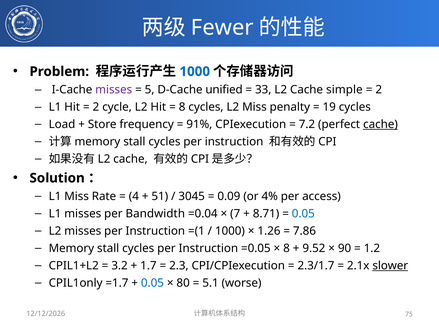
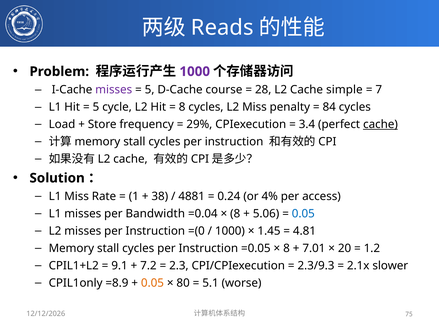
Fewer: Fewer -> Reads (222, 27)
1000 colour: blue -> purple (195, 72)
unified: unified -> course (224, 90)
33: 33 -> 28 (263, 90)
2: 2 -> 7 (379, 90)
2: 2 -> 5 (96, 107)
19: 19 -> 84 (329, 107)
91%: 91% -> 29% (199, 125)
7.2: 7.2 -> 3.4 (307, 125)
4: 4 -> 1 (134, 196)
51: 51 -> 38 (160, 196)
3045: 3045 -> 4881 (192, 196)
0.09: 0.09 -> 0.24 (229, 196)
7: 7 -> 8 (235, 214)
8.71: 8.71 -> 5.06 (266, 214)
=(1: =(1 -> =(0 (196, 231)
1.26: 1.26 -> 1.45 (269, 231)
7.86: 7.86 -> 4.81 (304, 231)
9.52: 9.52 -> 7.01 (314, 248)
90: 90 -> 20 (345, 248)
3.2: 3.2 -> 9.1 (120, 266)
1.7: 1.7 -> 7.2 (148, 266)
2.3/1.7: 2.3/1.7 -> 2.3/9.3 (316, 266)
slower underline: present -> none (390, 266)
=1.7: =1.7 -> =8.9 (117, 283)
0.05 colour: blue -> orange (152, 283)
